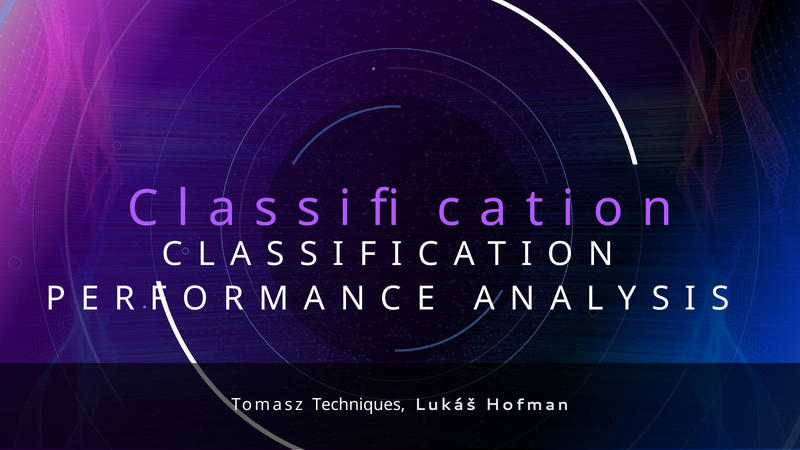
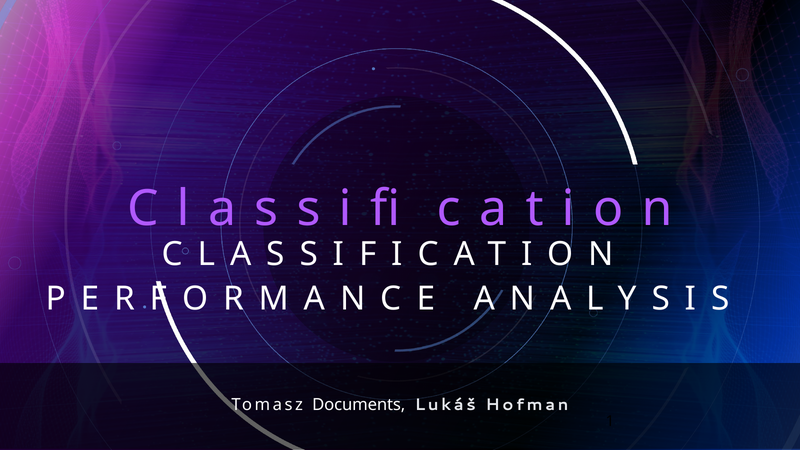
Techniques: Techniques -> Documents (359, 405)
